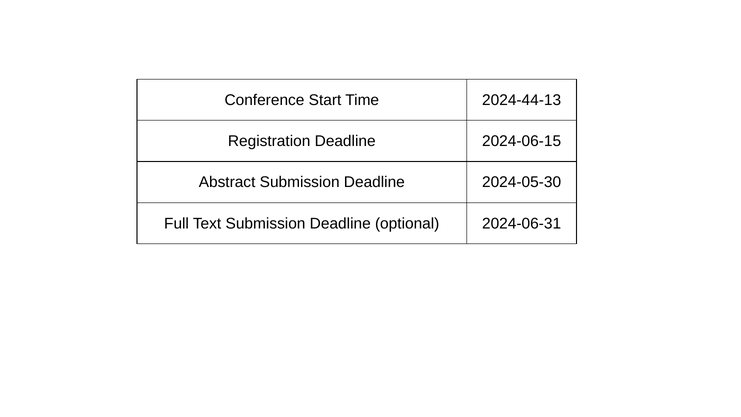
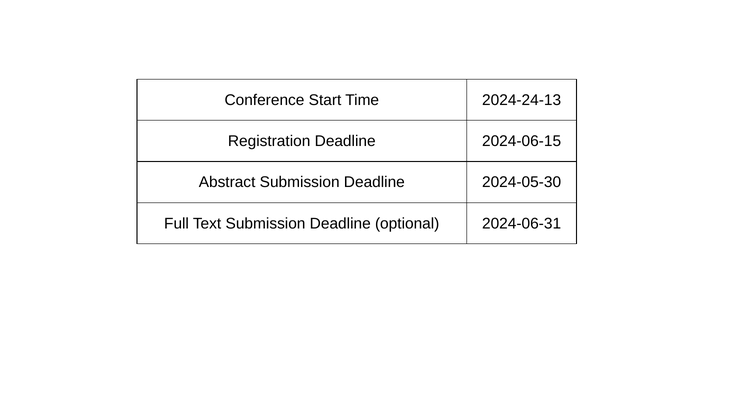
2024-44-13: 2024-44-13 -> 2024-24-13 (522, 100)
